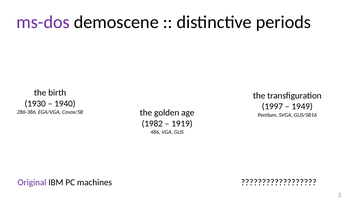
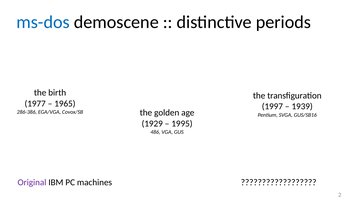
ms-dos colour: purple -> blue (43, 22)
1930: 1930 -> 1977 (35, 104)
1940: 1940 -> 1965 (65, 104)
1949: 1949 -> 1939 (302, 107)
1982: 1982 -> 1929 (152, 124)
1919: 1919 -> 1995 (182, 124)
